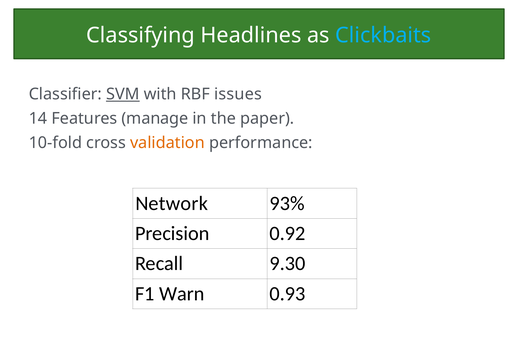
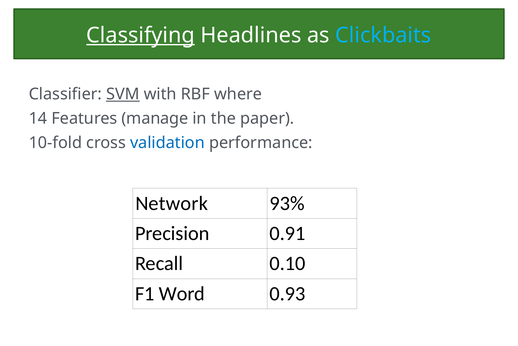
Classifying underline: none -> present (141, 35)
issues: issues -> where (238, 94)
validation colour: orange -> blue (167, 142)
0.92: 0.92 -> 0.91 (287, 233)
9.30: 9.30 -> 0.10 (287, 263)
Warn: Warn -> Word (182, 293)
